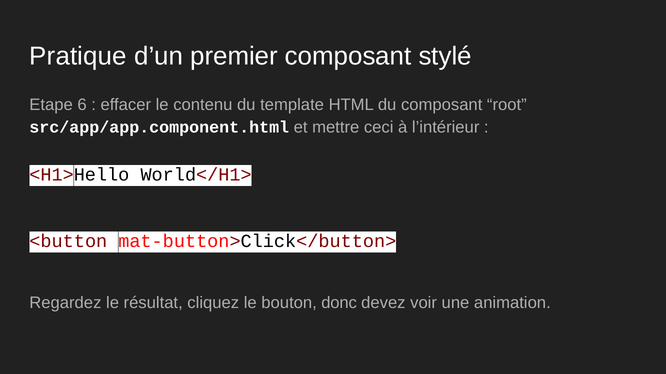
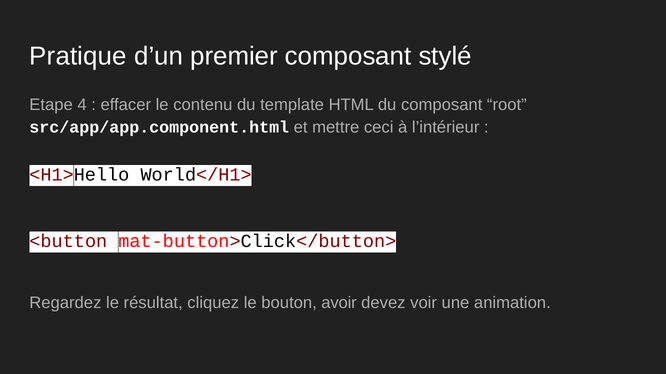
6: 6 -> 4 (82, 105)
donc: donc -> avoir (339, 303)
